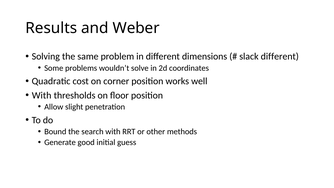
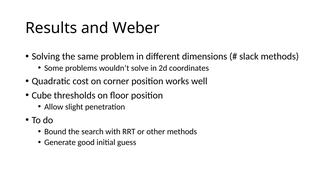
slack different: different -> methods (280, 56)
With: With -> Cube (42, 95)
